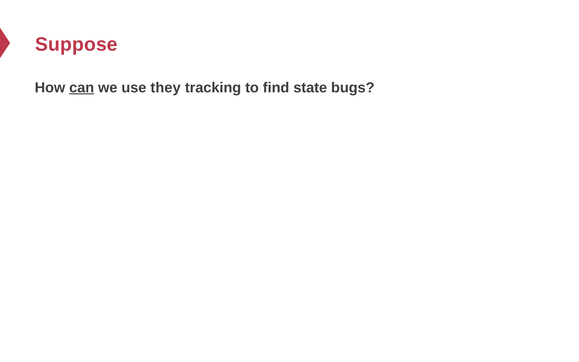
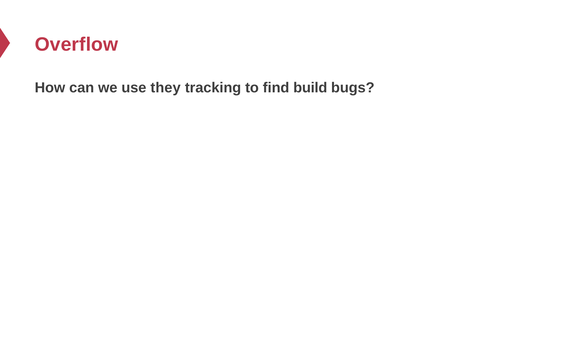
Suppose: Suppose -> Overflow (76, 44)
can underline: present -> none (82, 88)
state: state -> build (310, 88)
